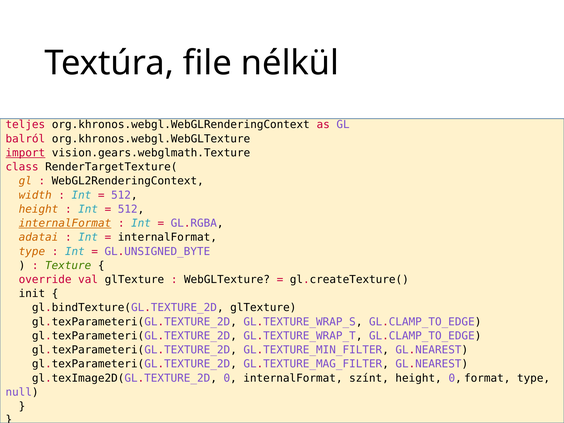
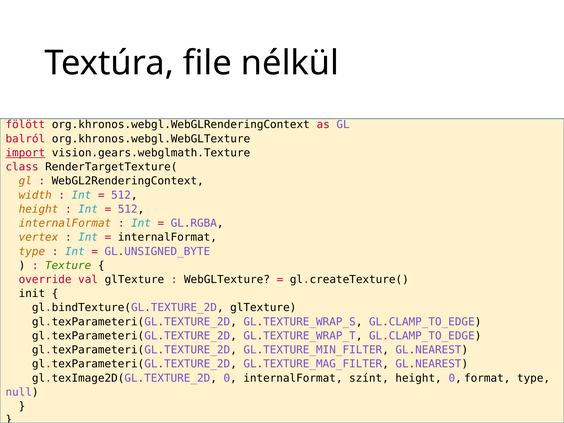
teljes: teljes -> fölött (25, 125)
internalFormat underline: present -> none (65, 223)
adatai: adatai -> vertex (39, 237)
